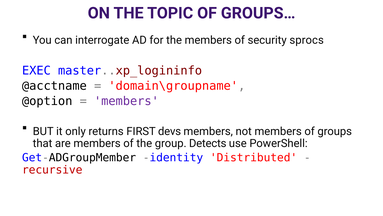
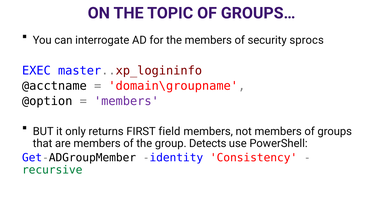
devs: devs -> field (169, 131)
Distributed: Distributed -> Consistency (254, 157)
recursive colour: red -> green (52, 169)
